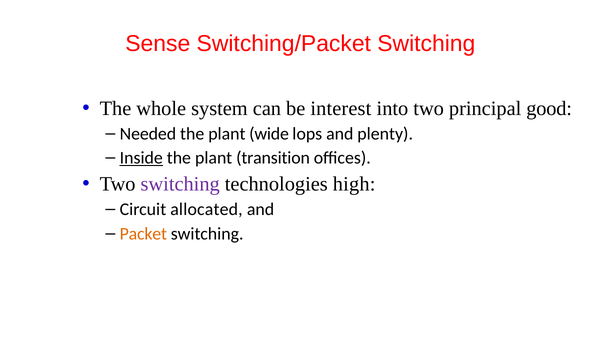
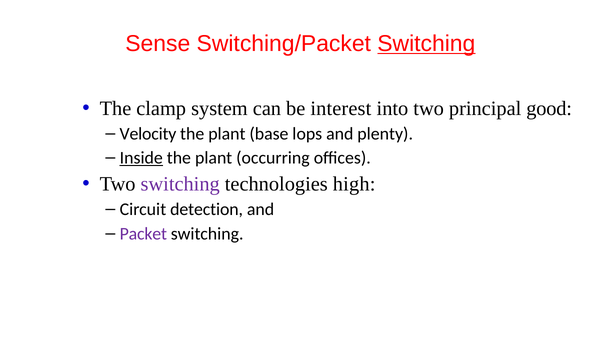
Switching underline: none -> present (426, 44)
whole: whole -> clamp (161, 108)
Needed: Needed -> Velocity (148, 134)
wide: wide -> base (269, 134)
transition: transition -> occurring (273, 158)
allocated: allocated -> detection (207, 209)
Packet colour: orange -> purple (143, 233)
